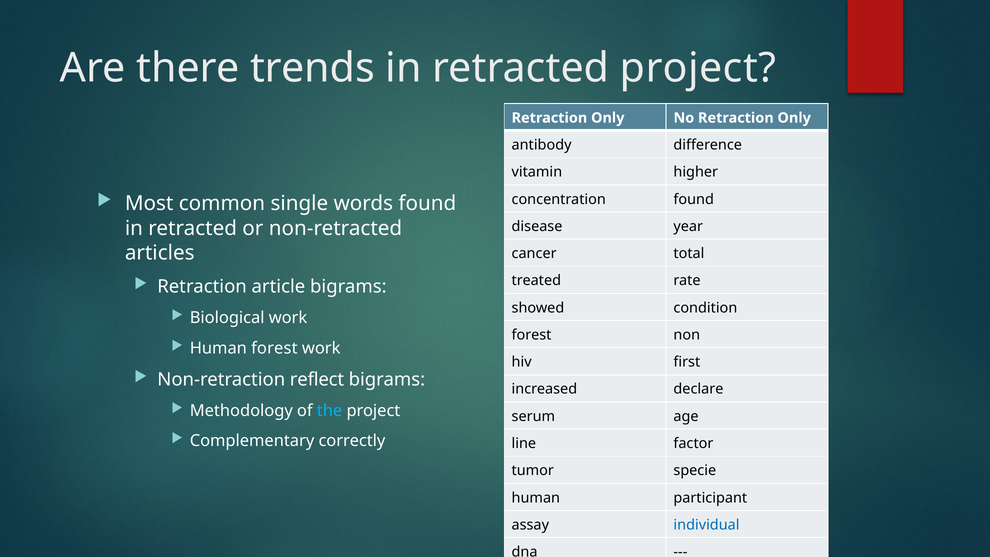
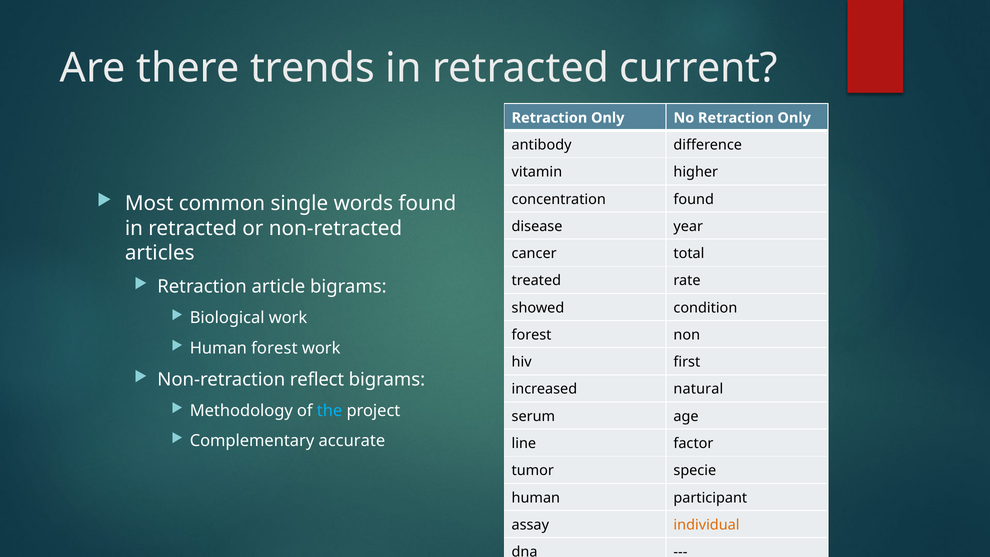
retracted project: project -> current (698, 68)
declare: declare -> natural (698, 389)
correctly: correctly -> accurate (352, 441)
individual colour: blue -> orange (707, 525)
